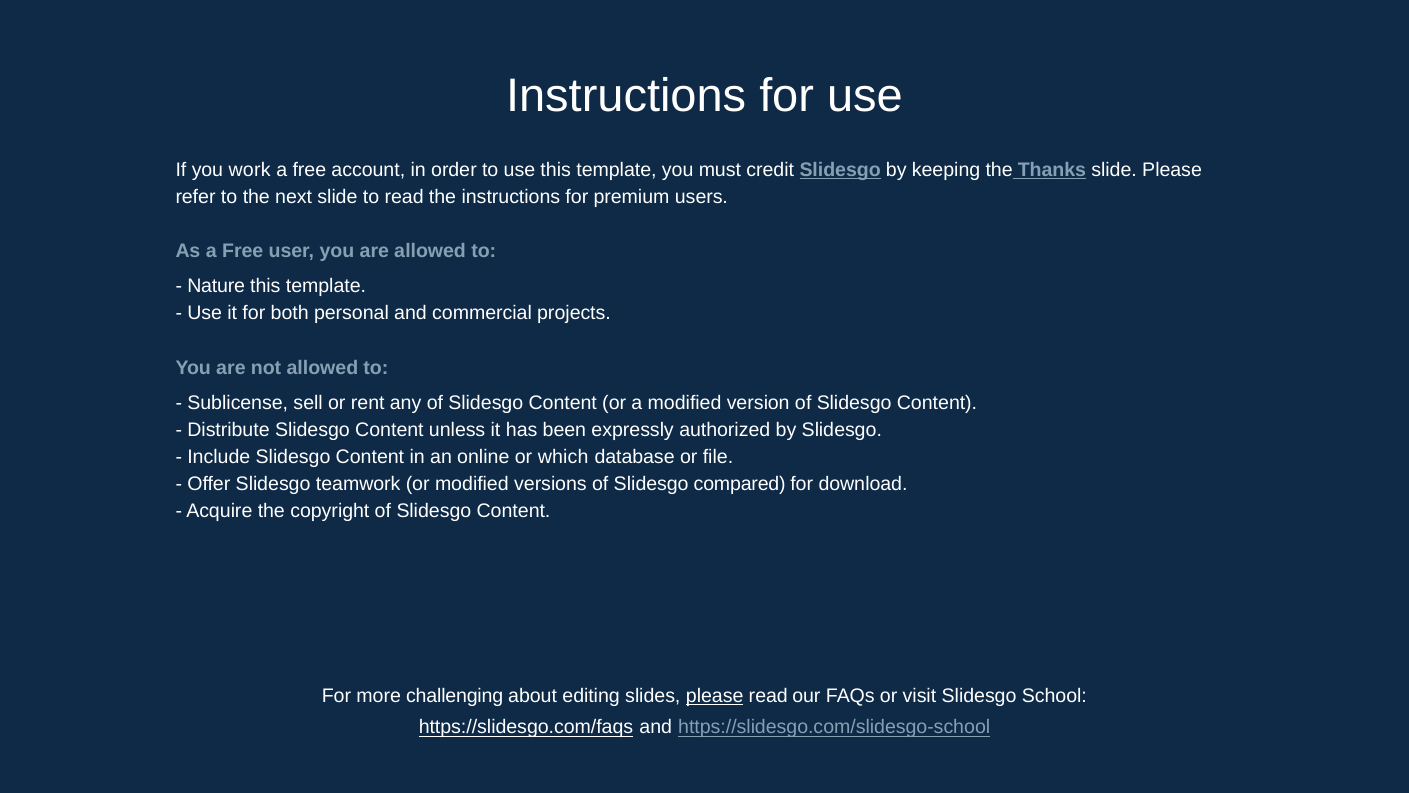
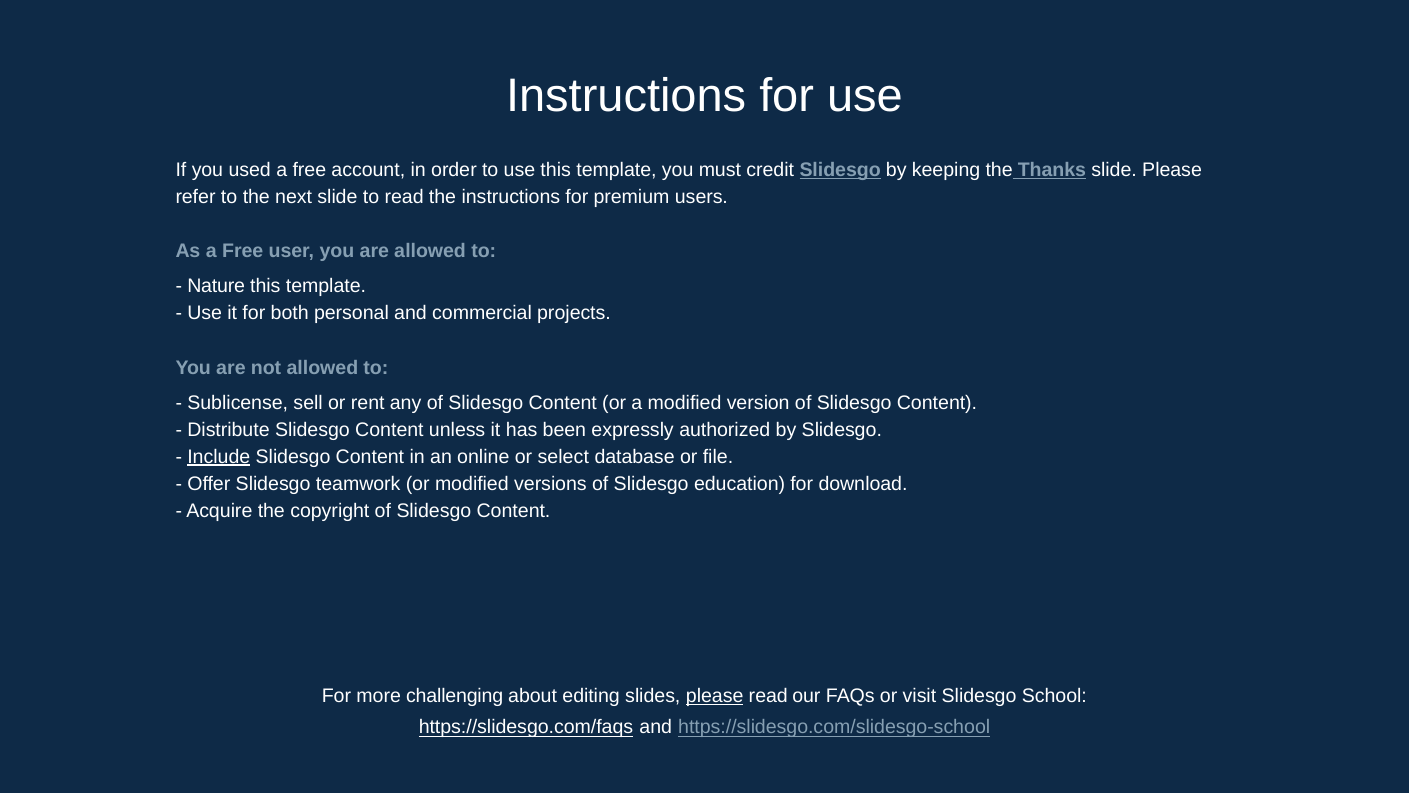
work: work -> used (250, 170)
Include underline: none -> present (219, 456)
which: which -> select (563, 456)
compared: compared -> education (740, 483)
